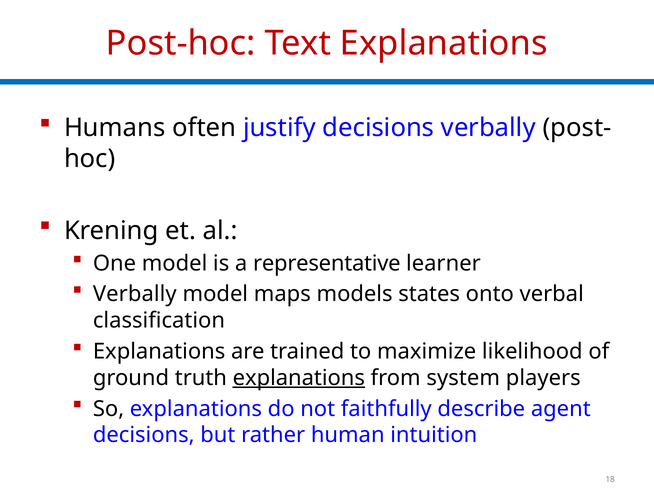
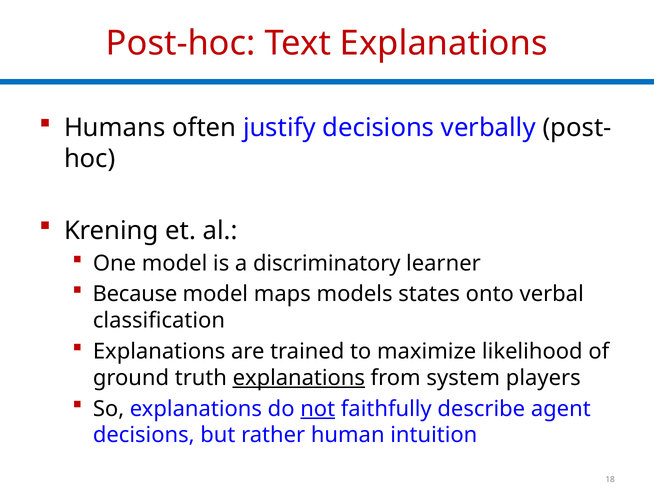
representative: representative -> discriminatory (327, 263)
Verbally: Verbally -> Because (135, 294)
not underline: none -> present (318, 408)
